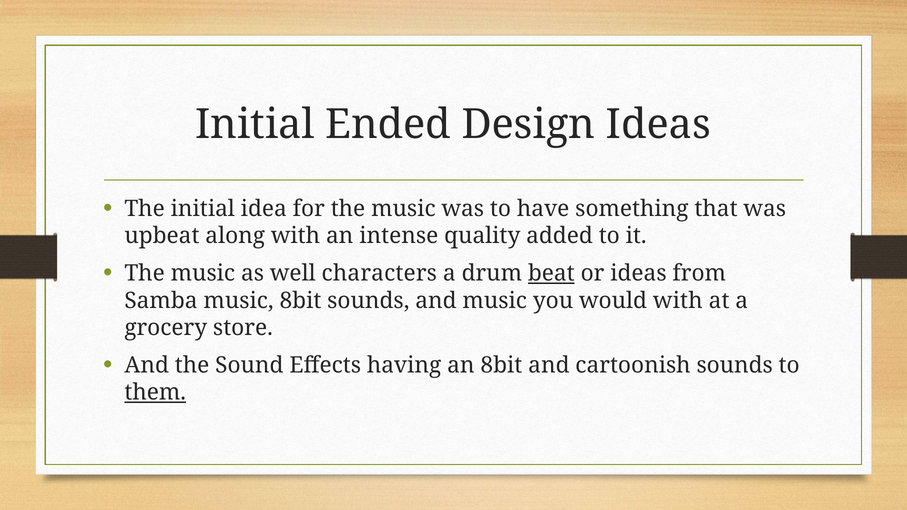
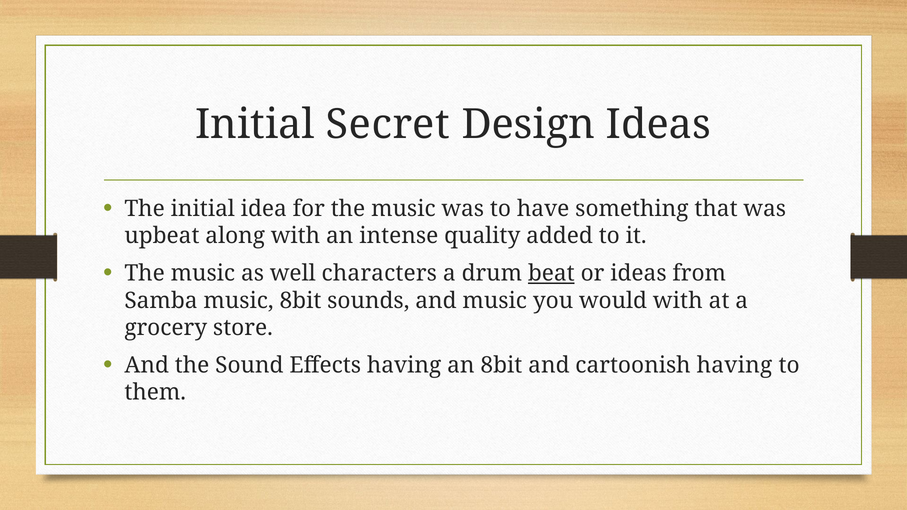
Ended: Ended -> Secret (388, 124)
cartoonish sounds: sounds -> having (735, 365)
them underline: present -> none (155, 392)
